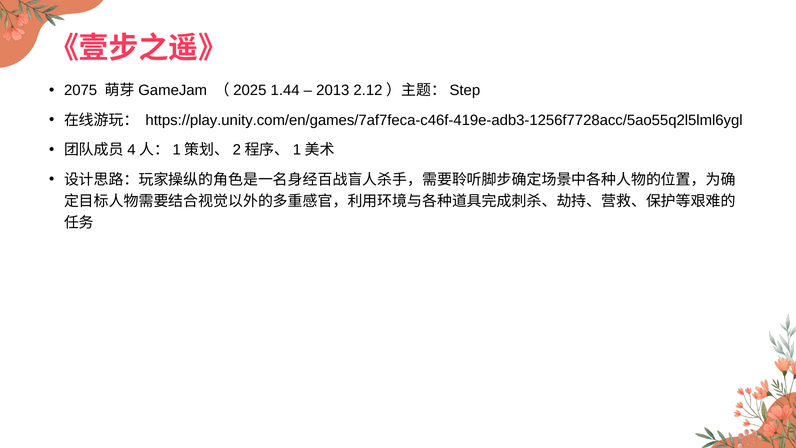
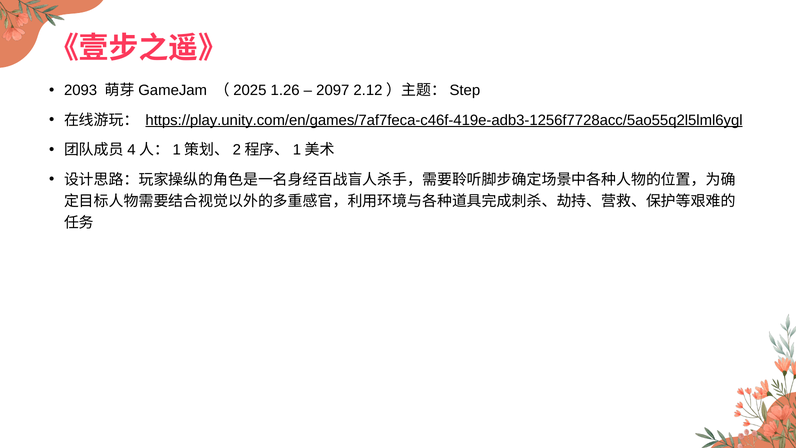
2075: 2075 -> 2093 (81, 90)
1.44: 1.44 -> 1.26 (285, 90)
2013: 2013 -> 2097 (333, 90)
https://play.unity.com/en/games/7af7feca-c46f-419e-adb3-1256f7728acc/5ao55q2l5lml6ygl underline: none -> present (444, 120)
